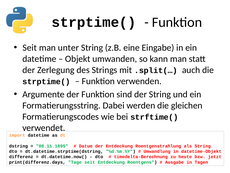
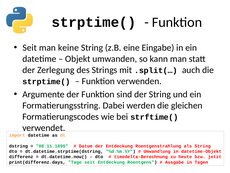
unter: unter -> keine (68, 48)
